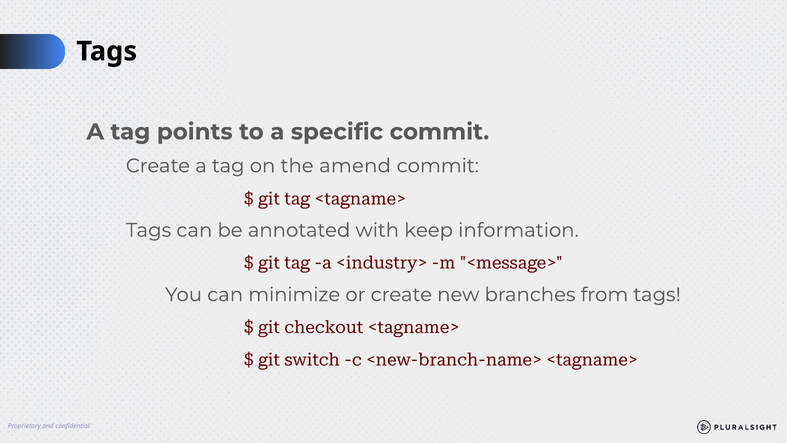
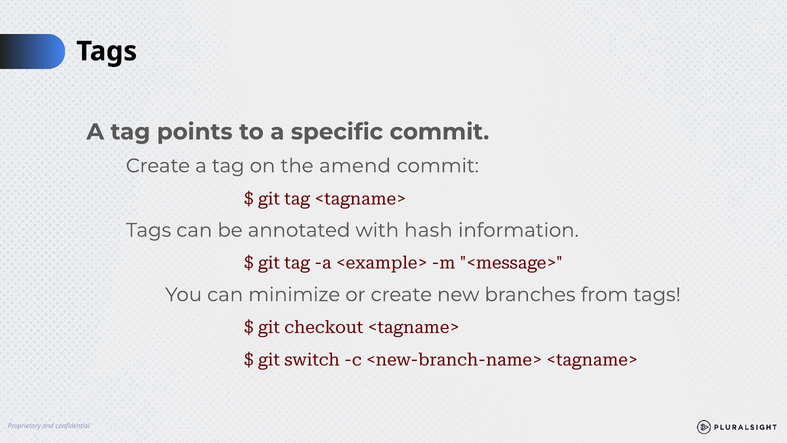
keep: keep -> hash (428, 230)
<industry>: <industry> -> <example> (382, 263)
